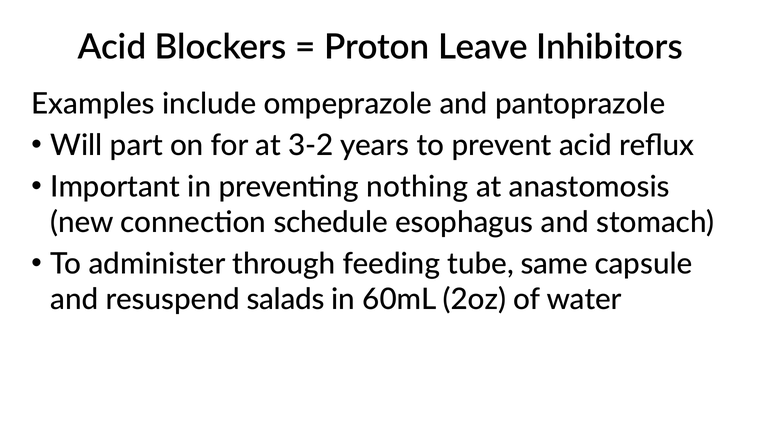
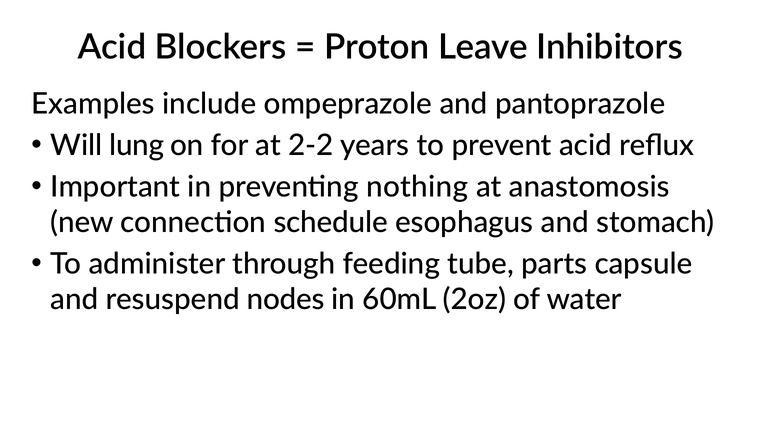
part: part -> lung (137, 145)
3-2: 3-2 -> 2-2 (311, 145)
same: same -> parts (554, 264)
salads: salads -> nodes (286, 300)
